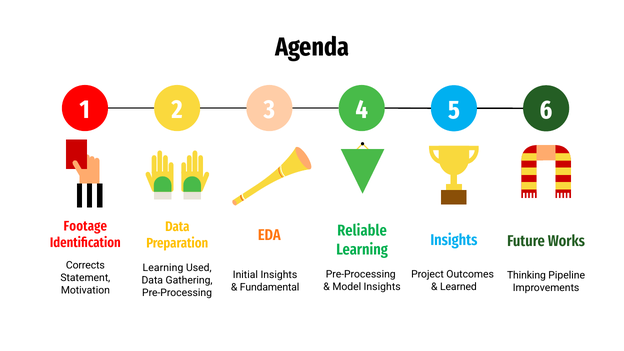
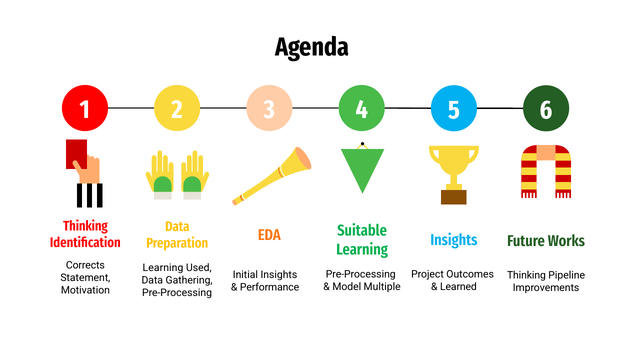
Footage: Footage -> Thinking (85, 226)
Reliable: Reliable -> Suitable (362, 231)
Model Insights: Insights -> Multiple (382, 287)
Fundamental: Fundamental -> Performance (270, 287)
